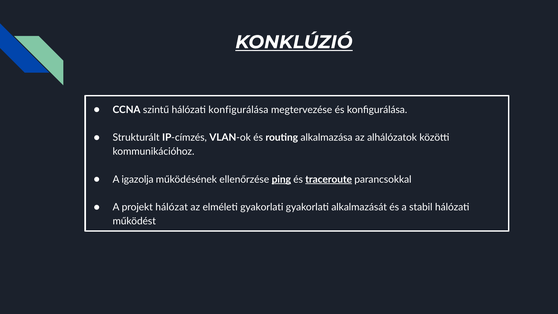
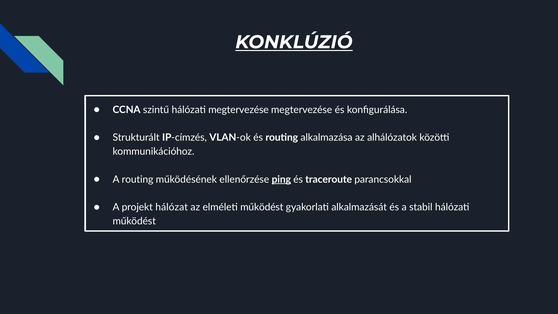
hálózati konfigurálása: konfigurálása -> megtervezése (238, 110)
A igazolja: igazolja -> routing (138, 179)
traceroute underline: present -> none (329, 179)
elméleti gyakorlati: gyakorlati -> működést (262, 207)
